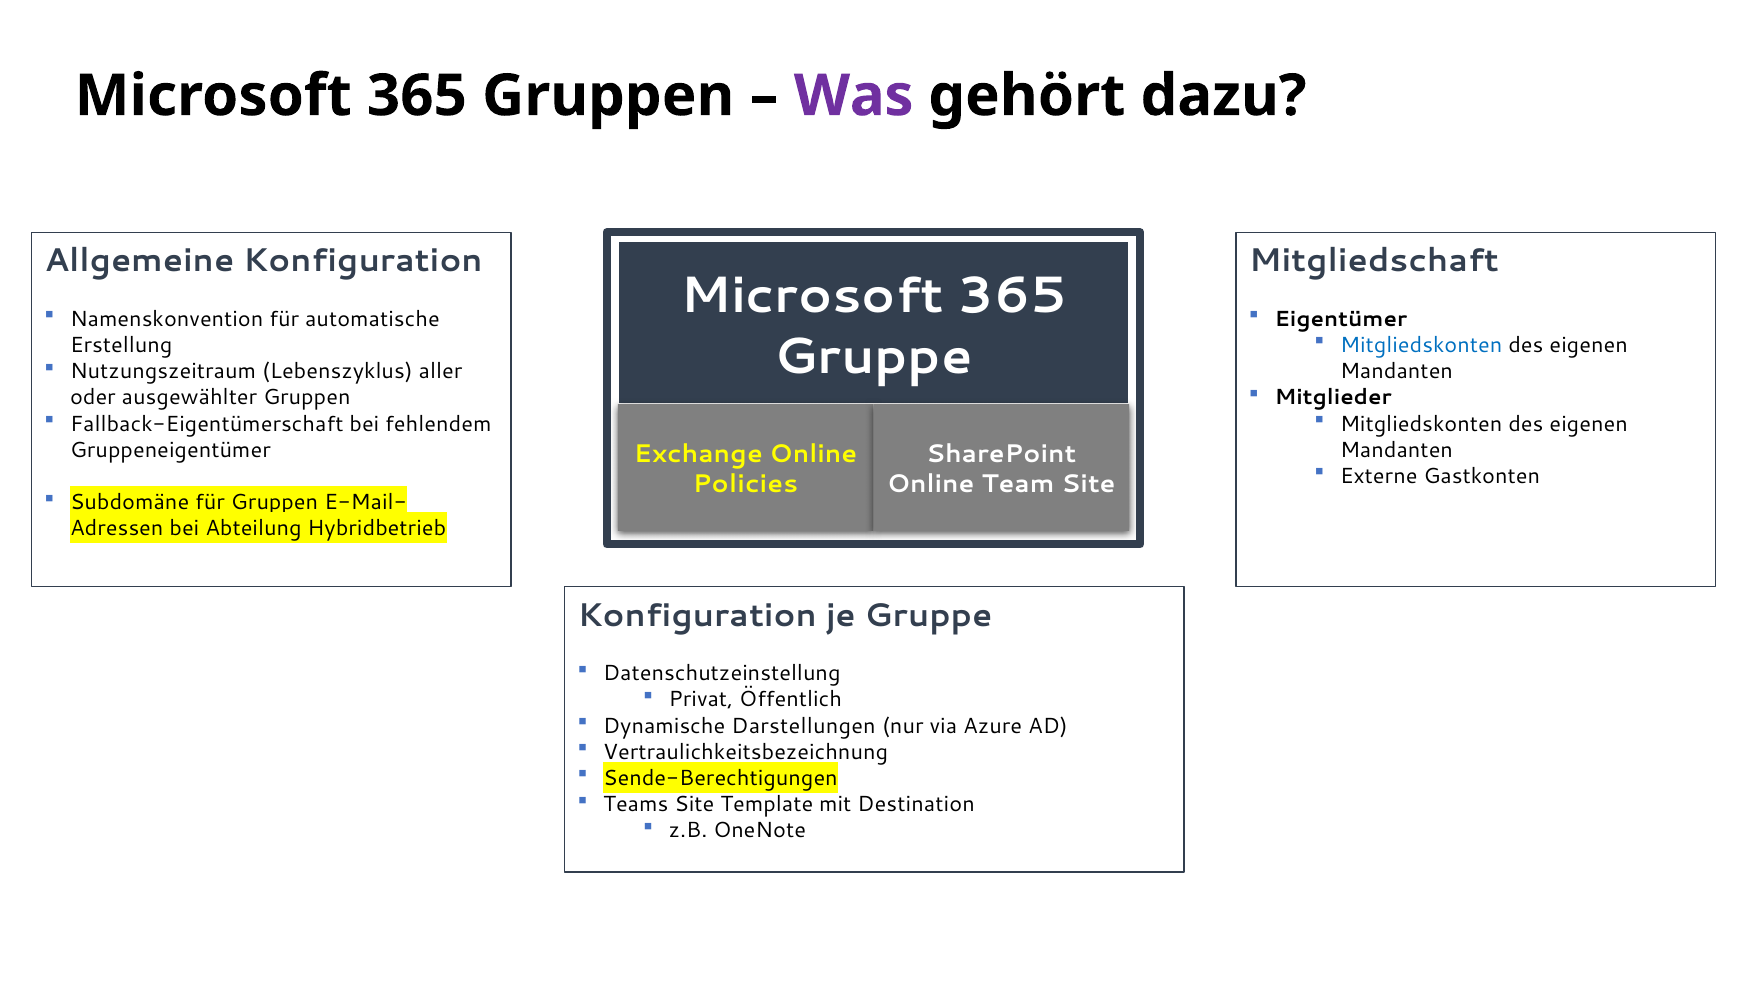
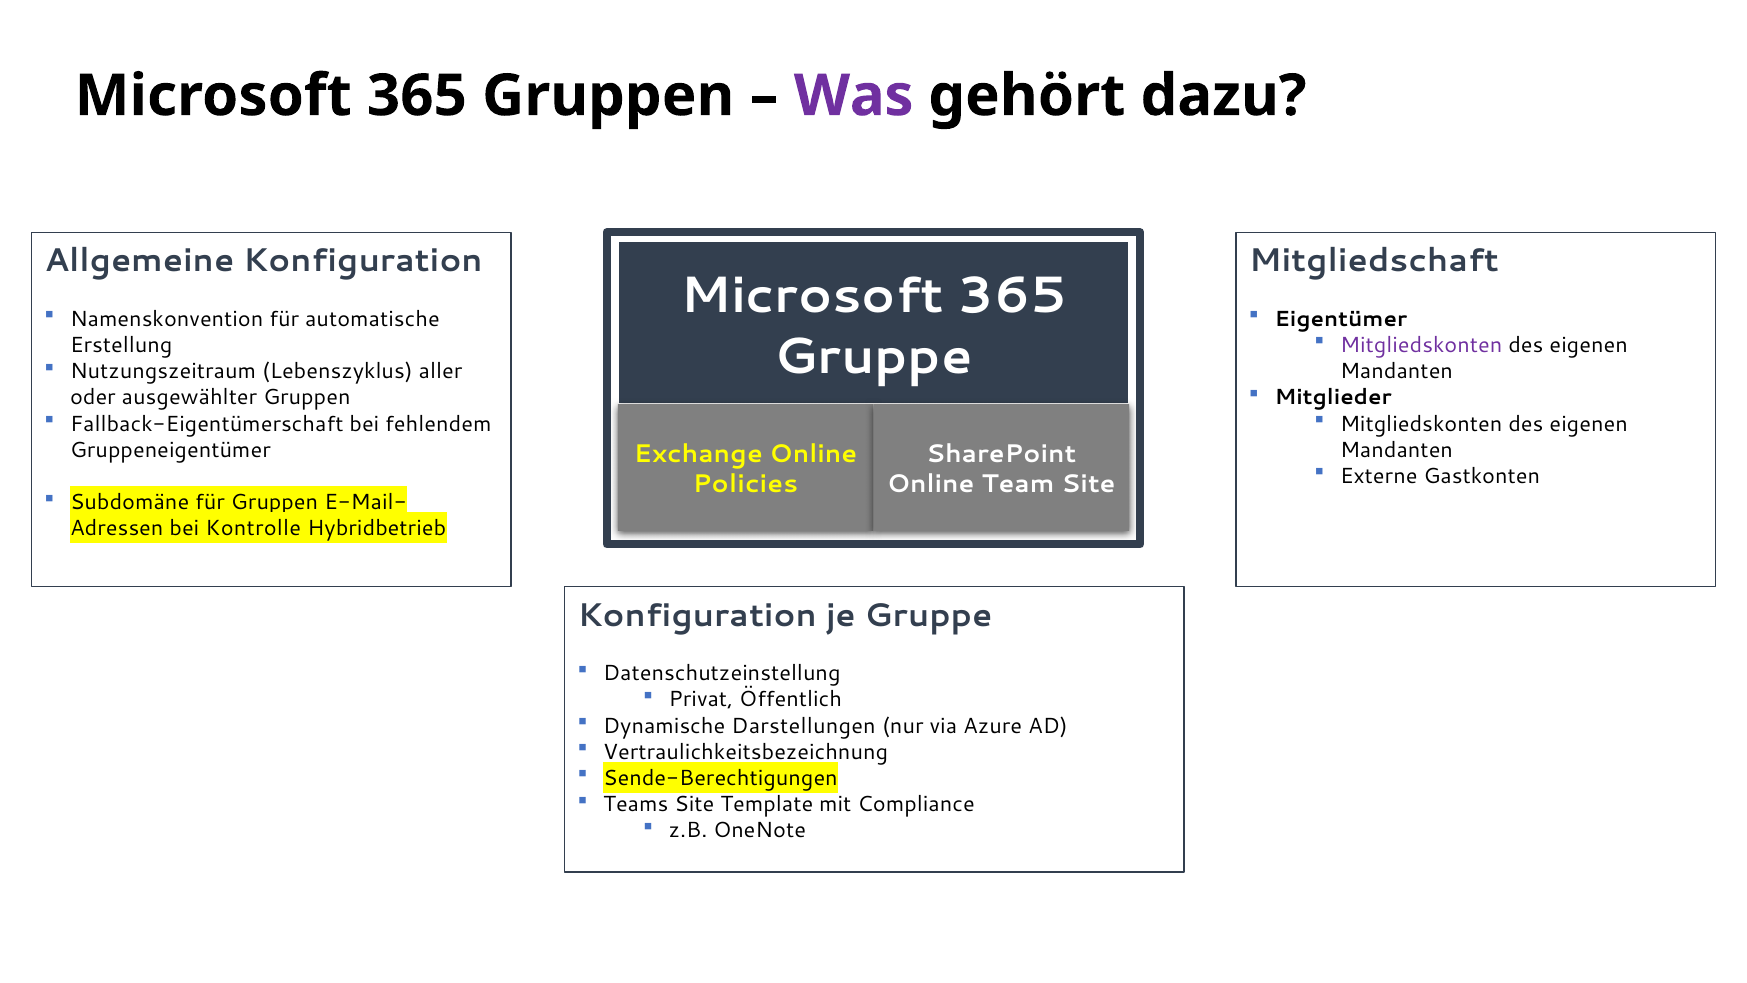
Mitgliedskonten colour: blue -> purple (1421, 345)
Abteilung: Abteilung -> Kontrolle (253, 529)
Destination: Destination -> Compliance (916, 804)
